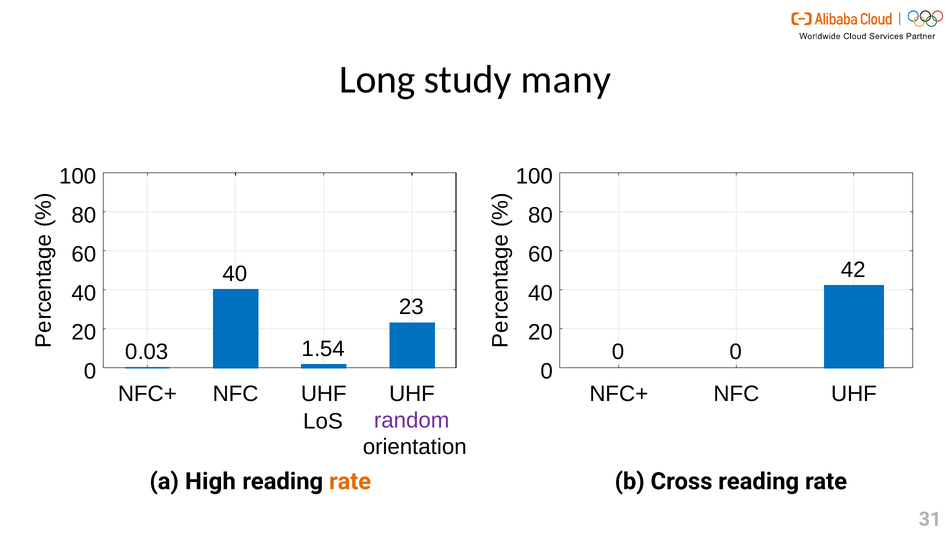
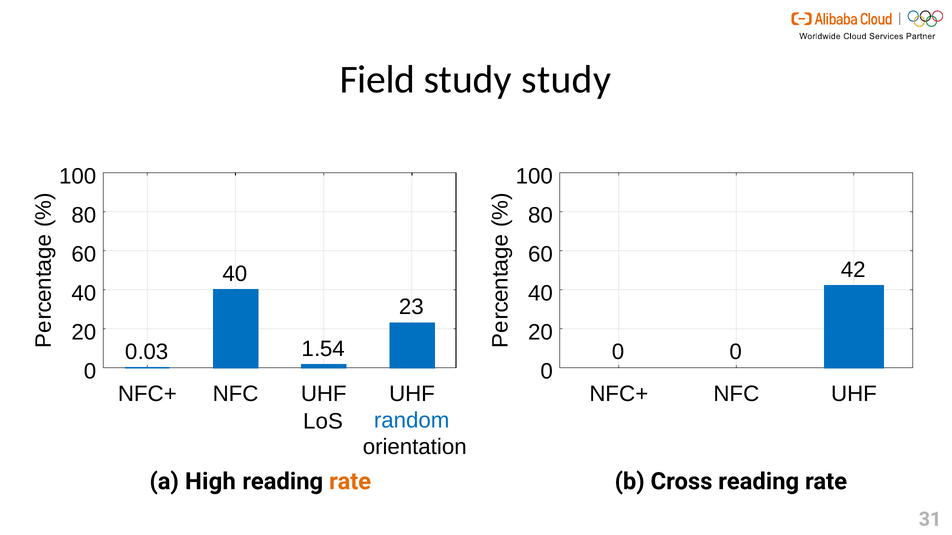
Long: Long -> Field (377, 80)
study many: many -> study (566, 80)
random colour: purple -> blue (412, 421)
